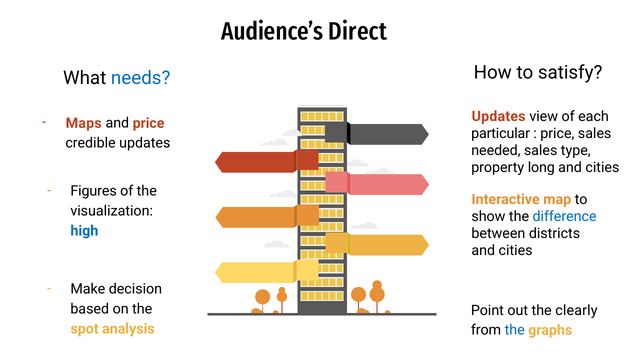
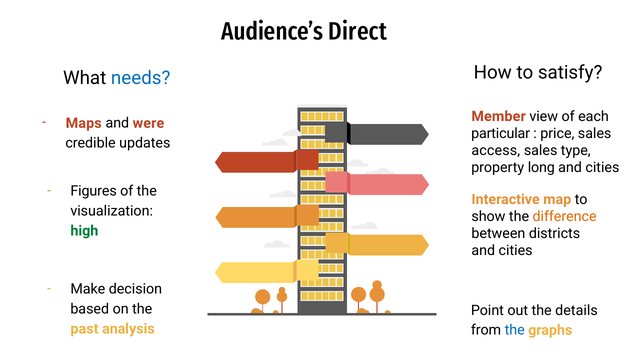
Updates: Updates -> Member (499, 116)
and price: price -> were (148, 123)
needed: needed -> access (496, 151)
difference colour: blue -> orange (565, 217)
high colour: blue -> green (84, 231)
clearly: clearly -> details (577, 311)
spot: spot -> past (84, 329)
